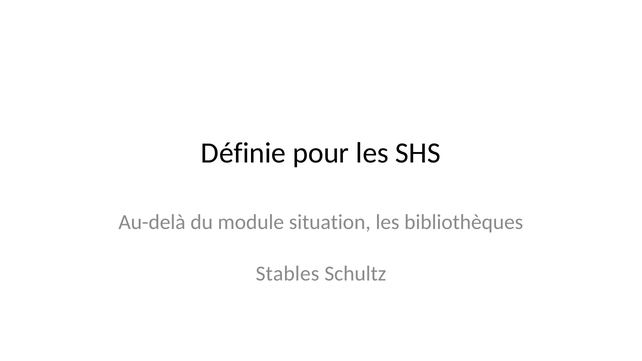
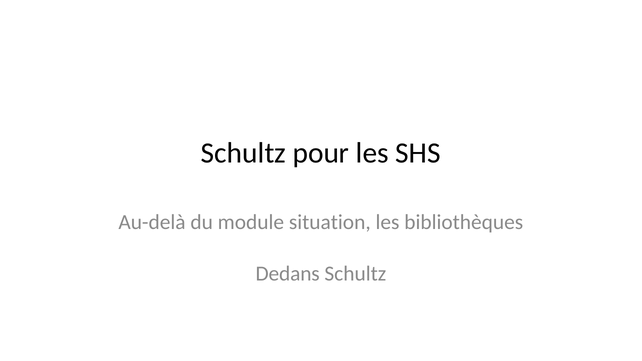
Définie: Définie -> Schultz (243, 153)
Stables: Stables -> Dedans (288, 274)
